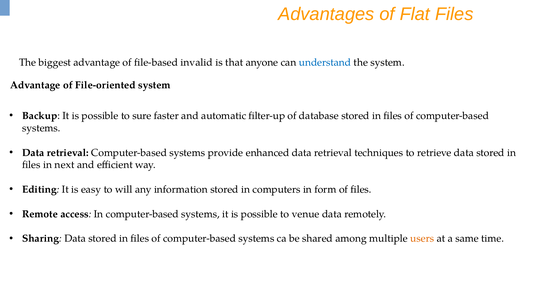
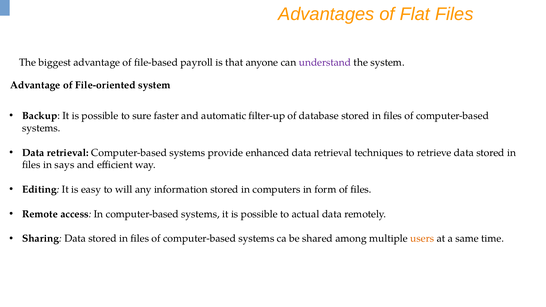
invalid: invalid -> payroll (197, 62)
understand colour: blue -> purple (325, 62)
next: next -> says (65, 165)
venue: venue -> actual (306, 214)
